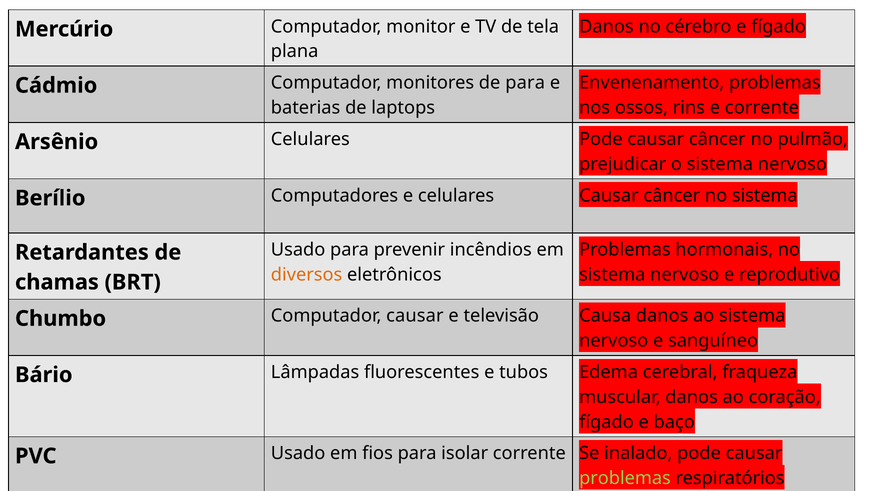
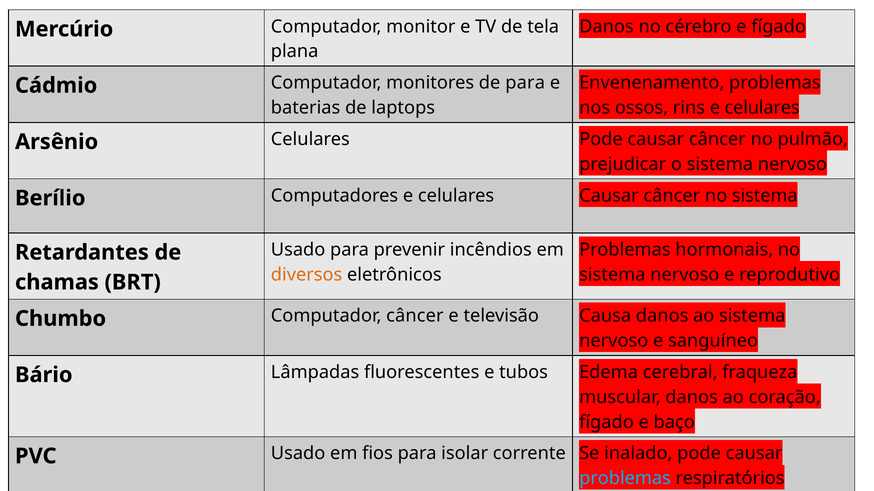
rins e corrente: corrente -> celulares (762, 108)
Computador causar: causar -> câncer (415, 316)
problemas colour: light green -> light blue (625, 479)
